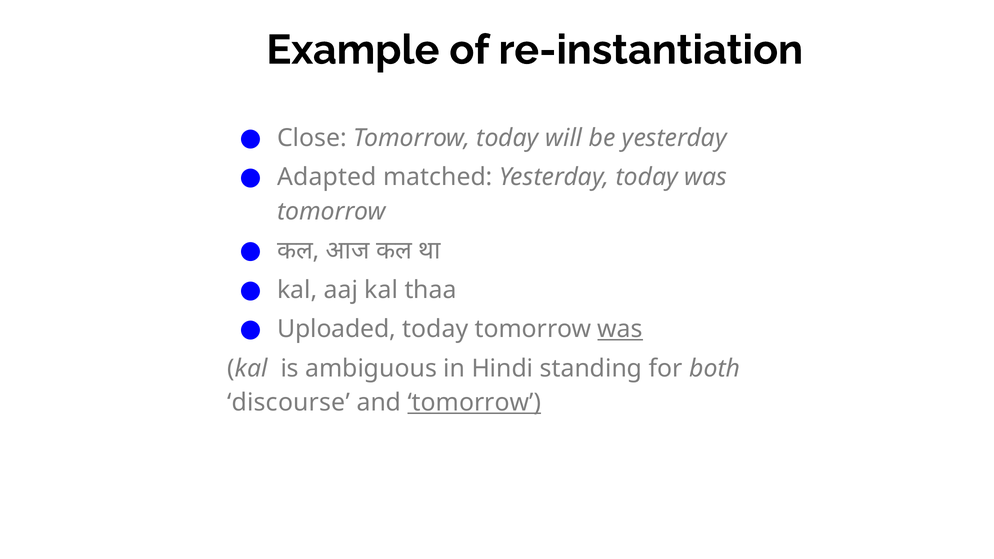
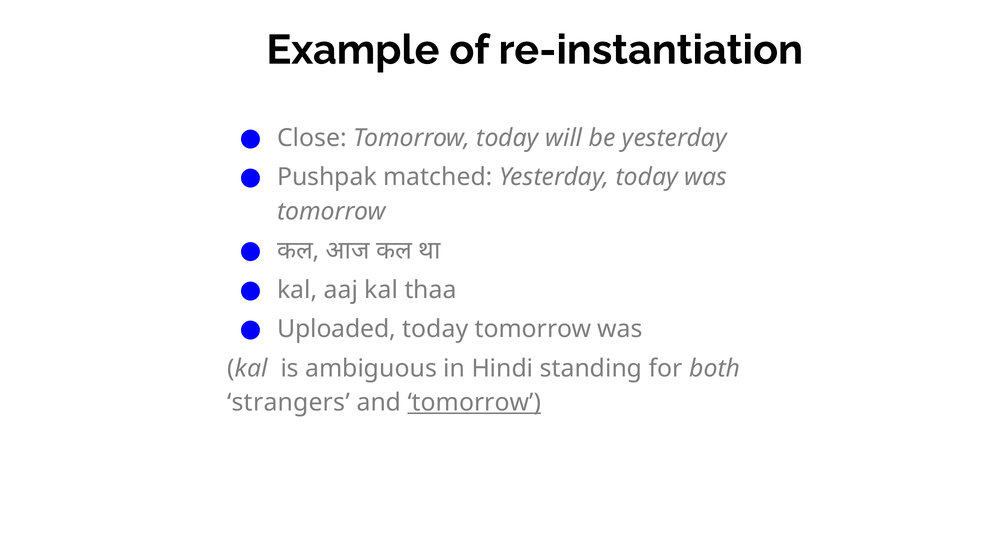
Adapted: Adapted -> Pushpak (327, 177)
was underline: present -> none (620, 329)
discourse: discourse -> strangers (289, 403)
